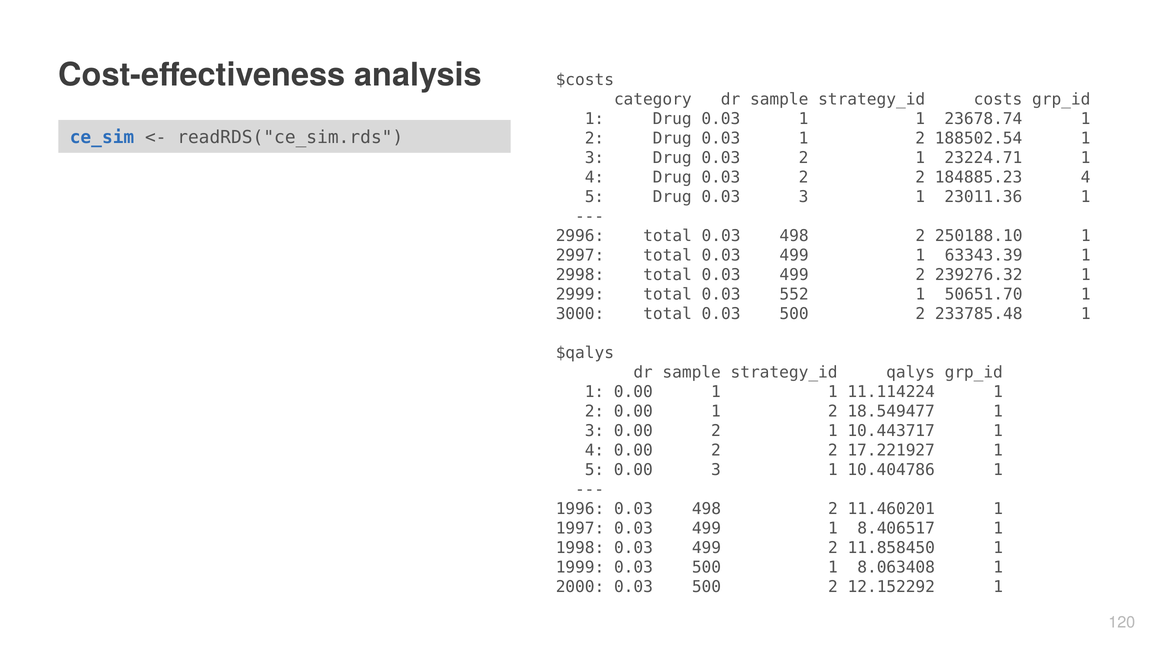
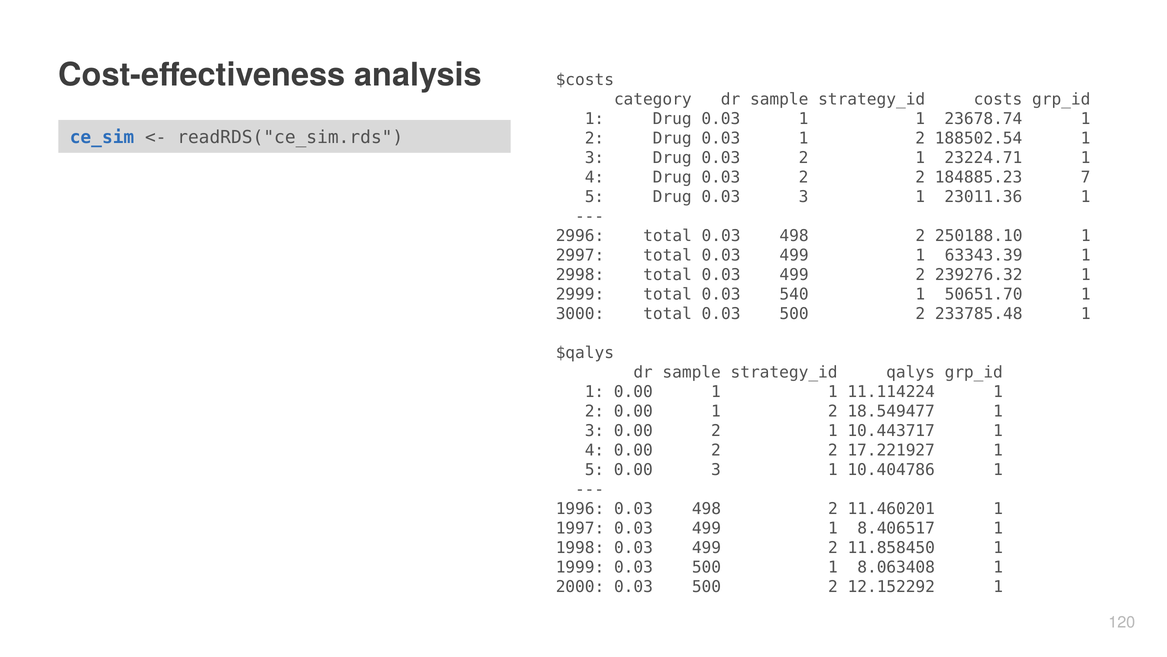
184885.23 4: 4 -> 7 (1086, 177)
552: 552 -> 540 (794, 294)
